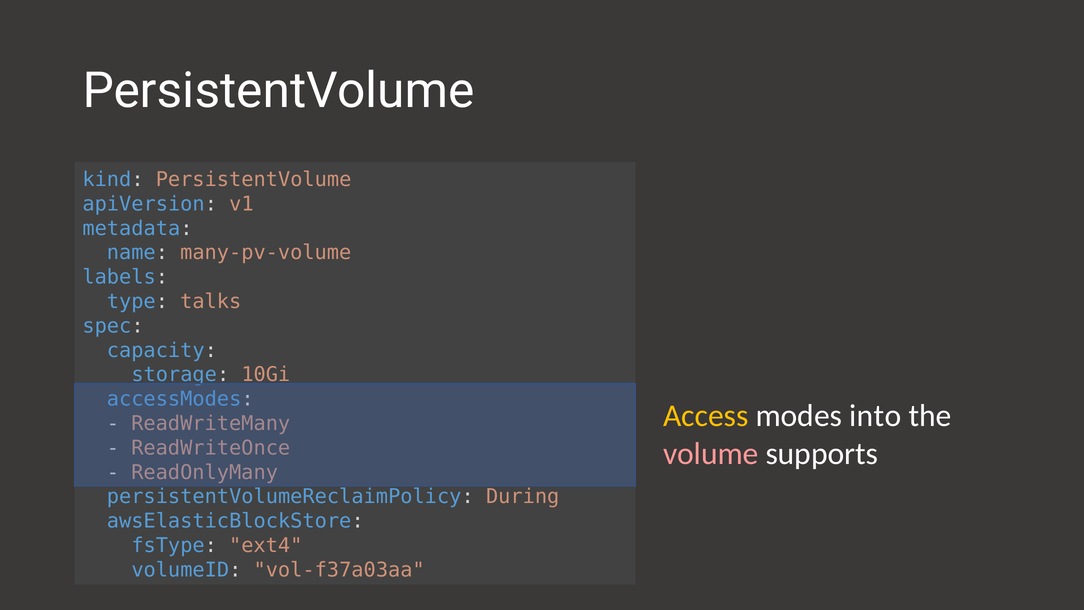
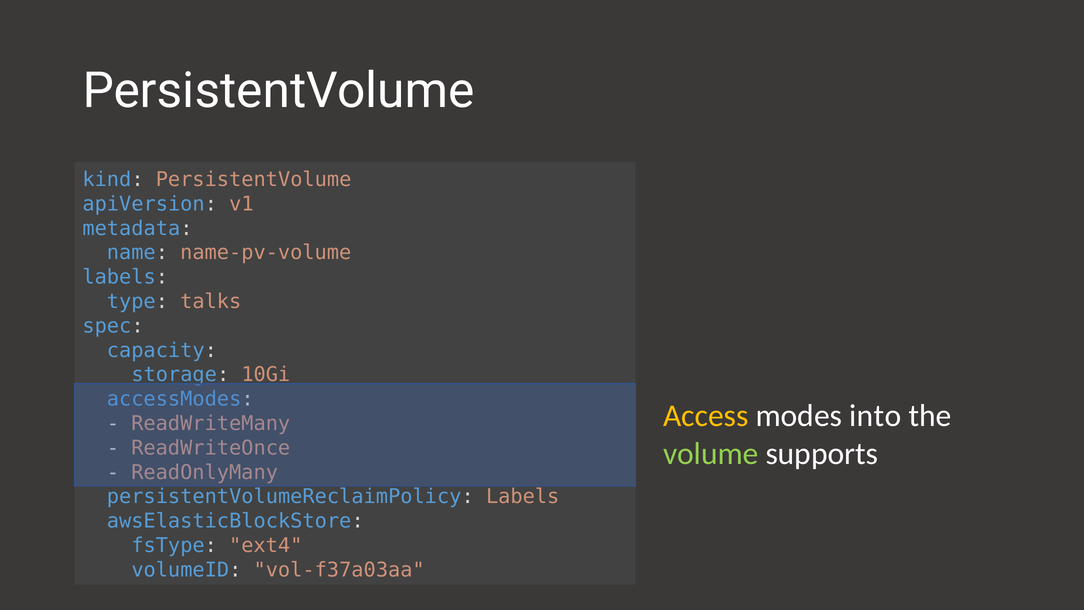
many-pv-volume: many-pv-volume -> name-pv-volume (266, 253)
volume colour: pink -> light green (711, 454)
persistentVolumeReclaimPolicy During: During -> Labels (523, 497)
